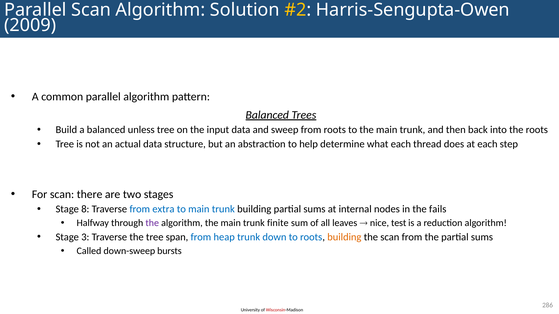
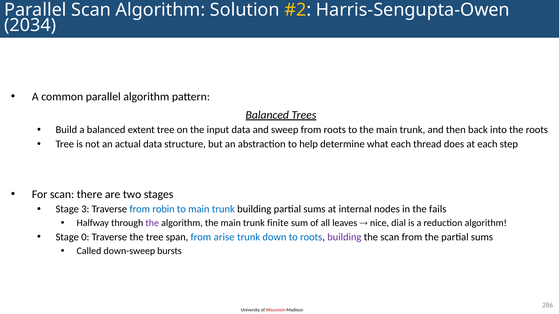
2009: 2009 -> 2034 (30, 25)
unless: unless -> extent (141, 130)
8: 8 -> 3 (85, 209)
extra: extra -> robin (164, 209)
test: test -> dial (399, 223)
3: 3 -> 0 (85, 237)
heap: heap -> arise (224, 237)
building colour: orange -> purple (344, 237)
